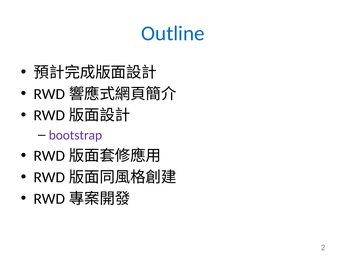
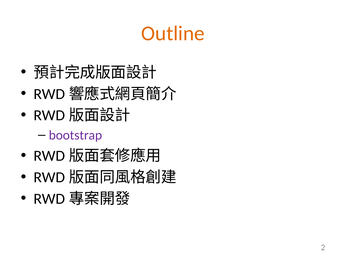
Outline colour: blue -> orange (173, 33)
